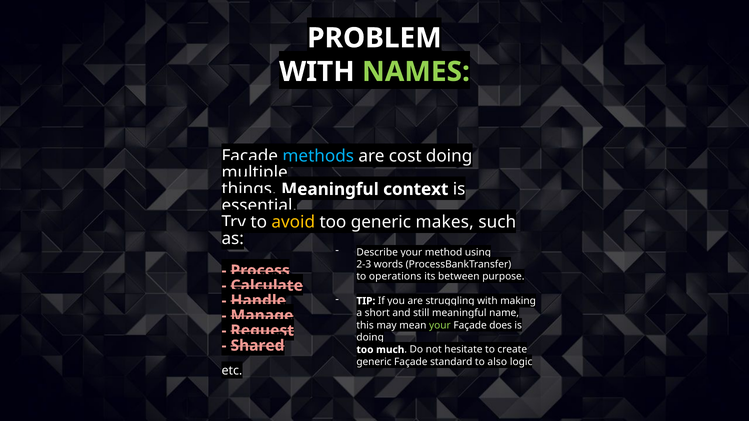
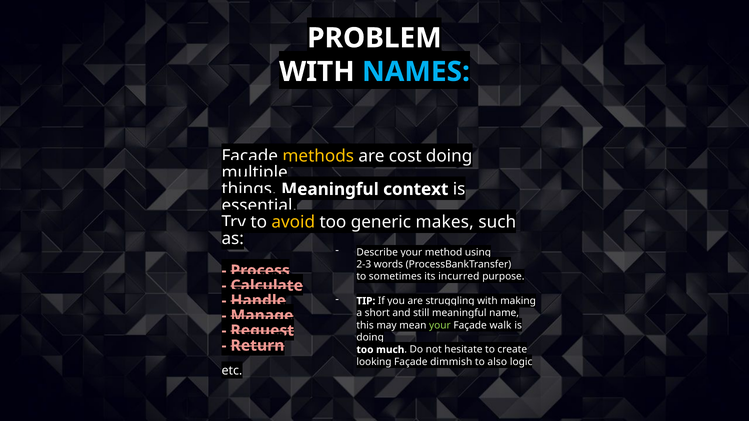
NAMES colour: light green -> light blue (416, 72)
methods colour: light blue -> yellow (318, 156)
operations: operations -> sometimes (395, 277)
between: between -> incurred (459, 277)
does: does -> walk (501, 326)
Shared: Shared -> Return (257, 346)
generic: generic -> looking (374, 362)
standard: standard -> dimmish (451, 362)
